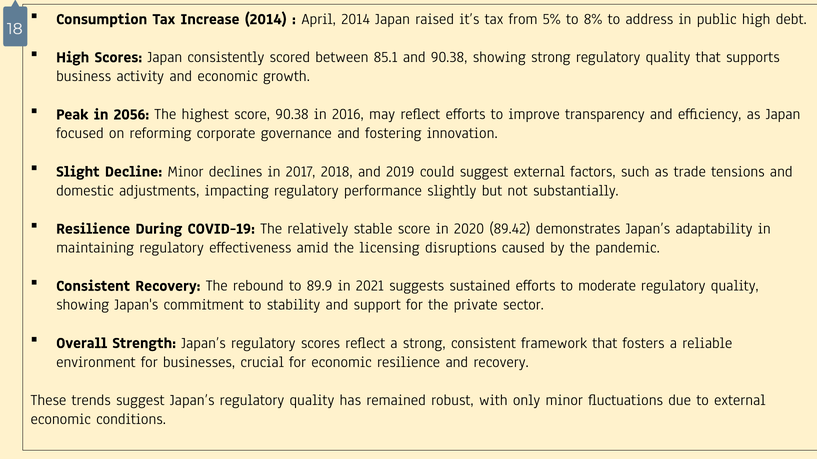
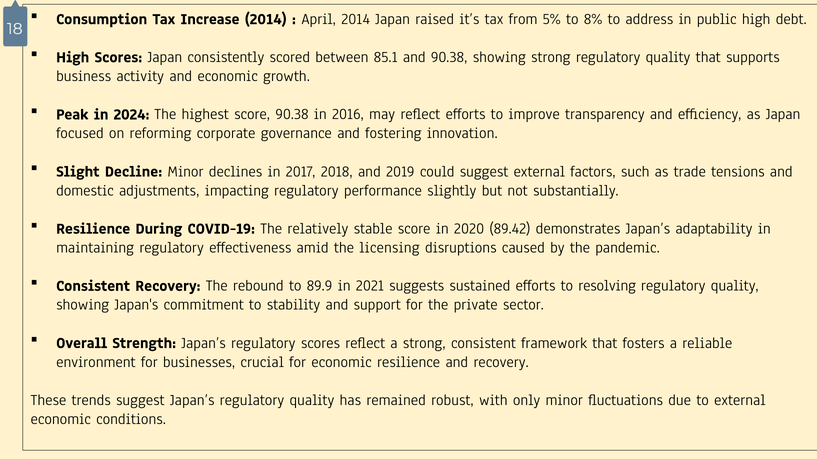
2056: 2056 -> 2024 (131, 114)
moderate: moderate -> resolving (607, 286)
